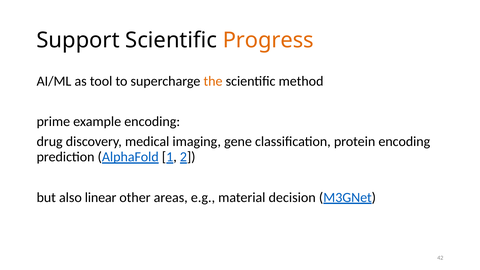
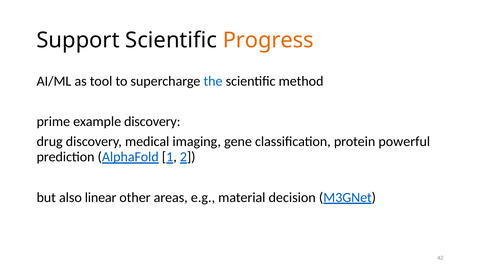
the colour: orange -> blue (213, 81)
example encoding: encoding -> discovery (152, 121)
protein encoding: encoding -> powerful (404, 142)
